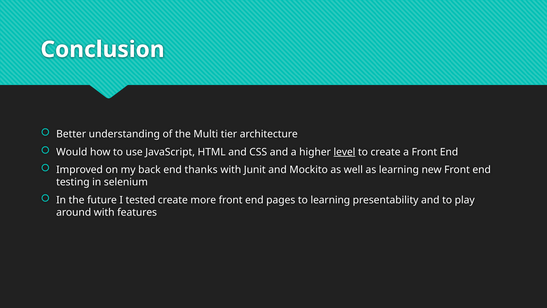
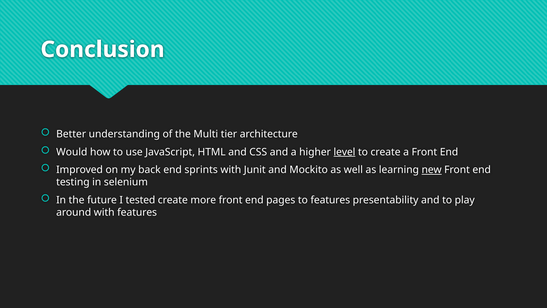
thanks: thanks -> sprints (201, 170)
new underline: none -> present (432, 170)
to learning: learning -> features (330, 200)
